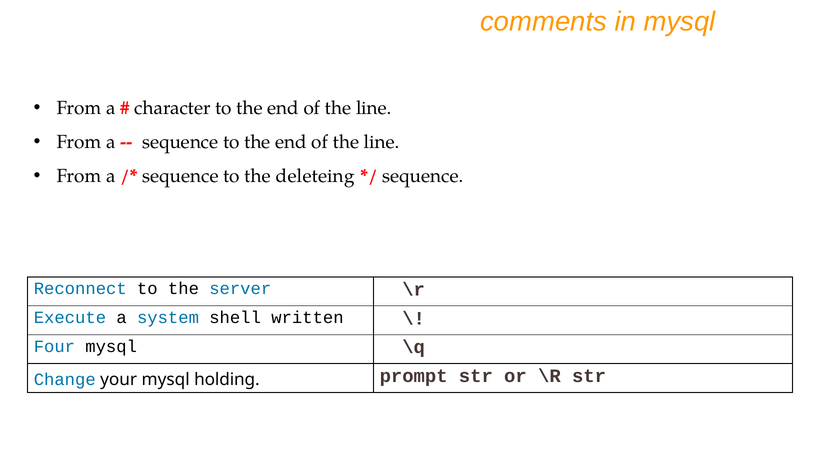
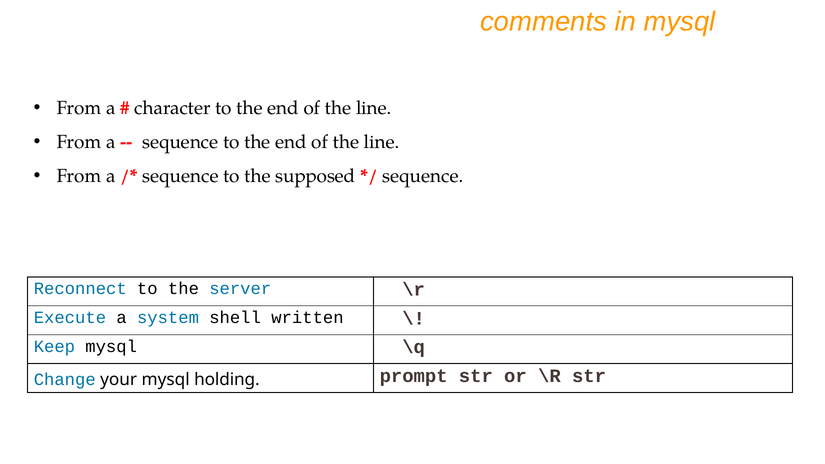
deleteing: deleteing -> supposed (315, 176)
Four: Four -> Keep (54, 346)
